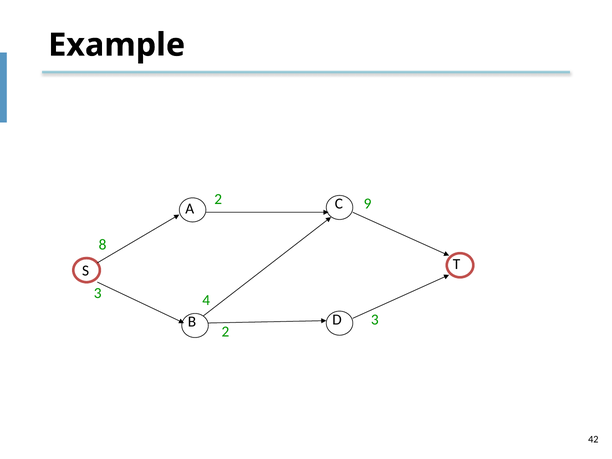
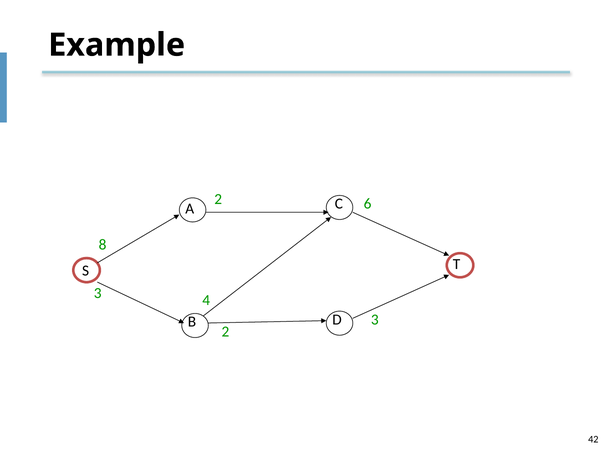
9: 9 -> 6 (368, 204)
